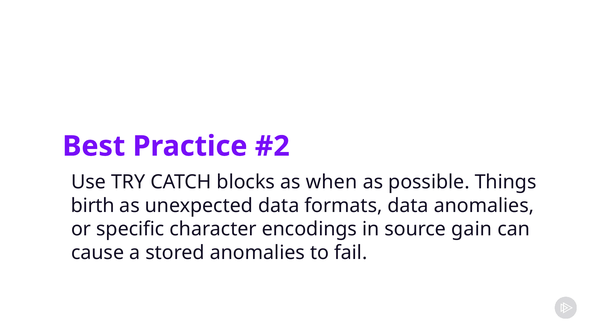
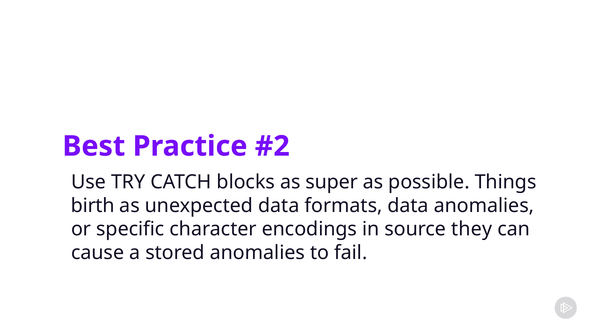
when: when -> super (332, 182)
gain: gain -> they (472, 229)
